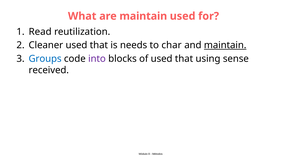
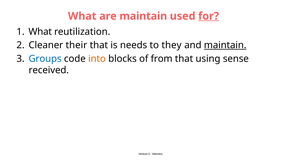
for underline: none -> present (209, 16)
Read: Read -> What (40, 32)
Cleaner used: used -> their (76, 45)
char: char -> they (172, 45)
into colour: purple -> orange (97, 58)
of used: used -> from (162, 58)
